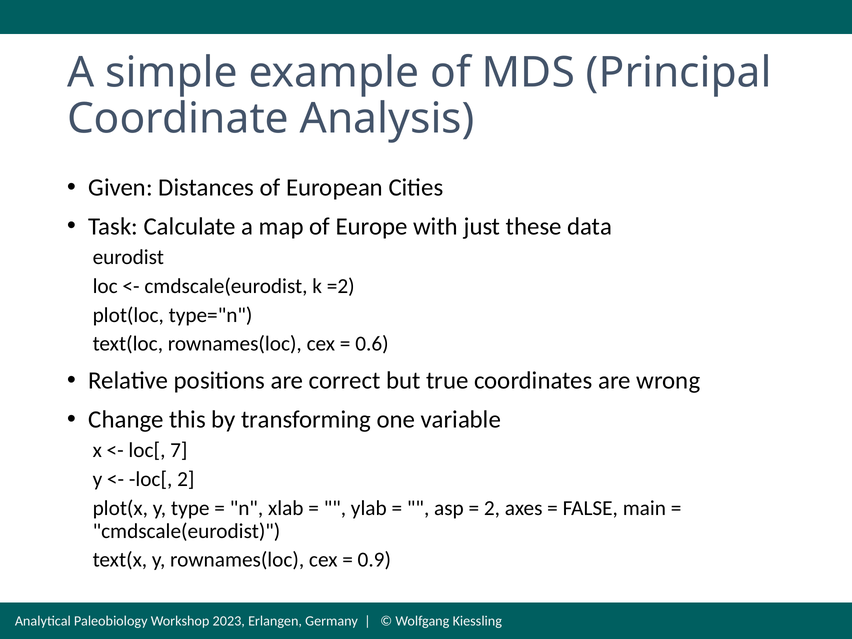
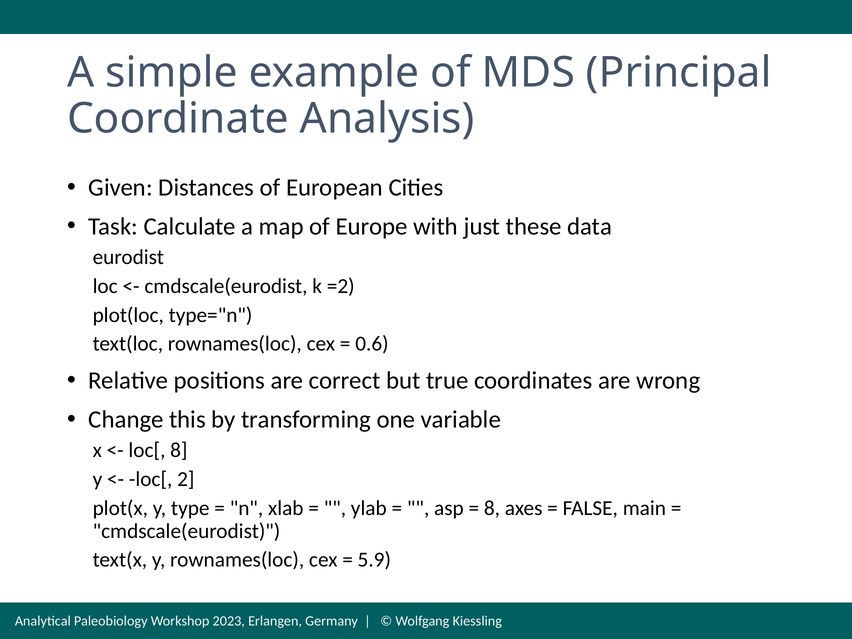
loc[ 7: 7 -> 8 (179, 450)
2: 2 -> 8 (492, 508)
0.9: 0.9 -> 5.9 (374, 560)
